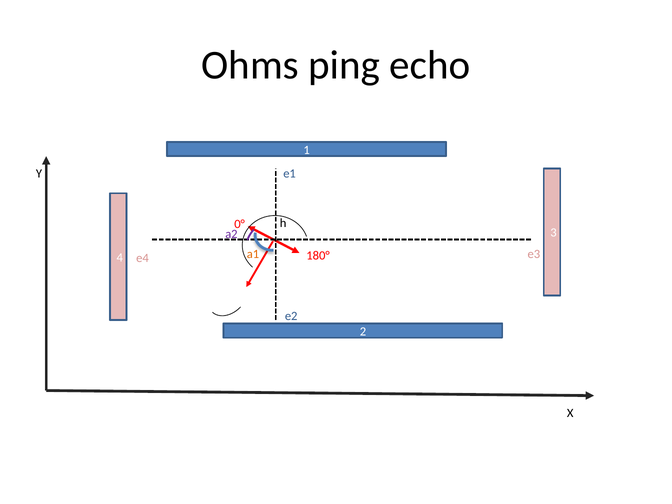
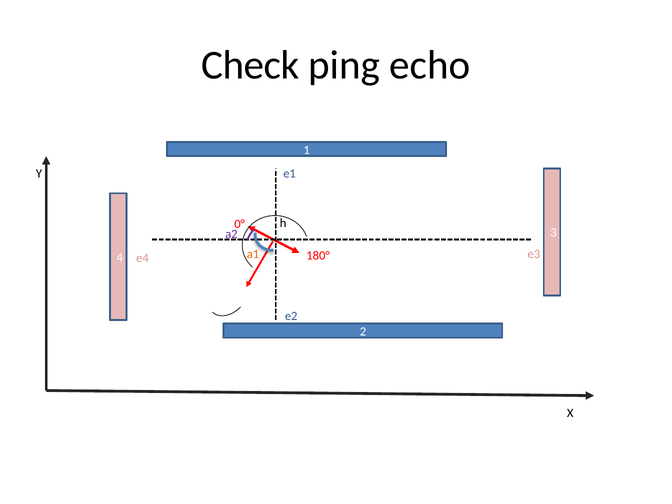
Ohms: Ohms -> Check (250, 65)
